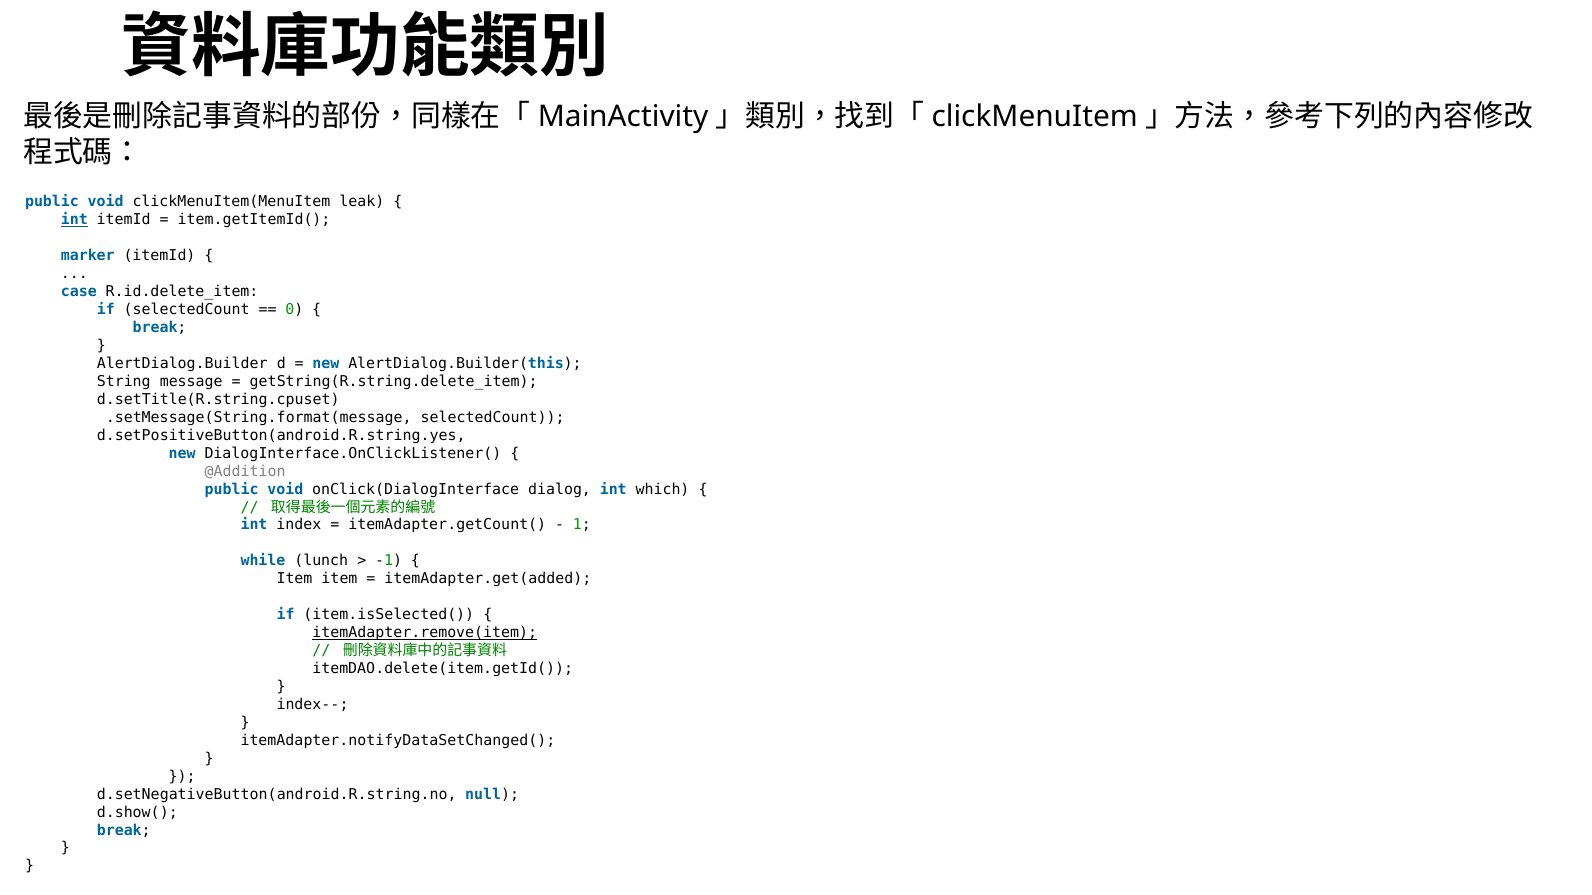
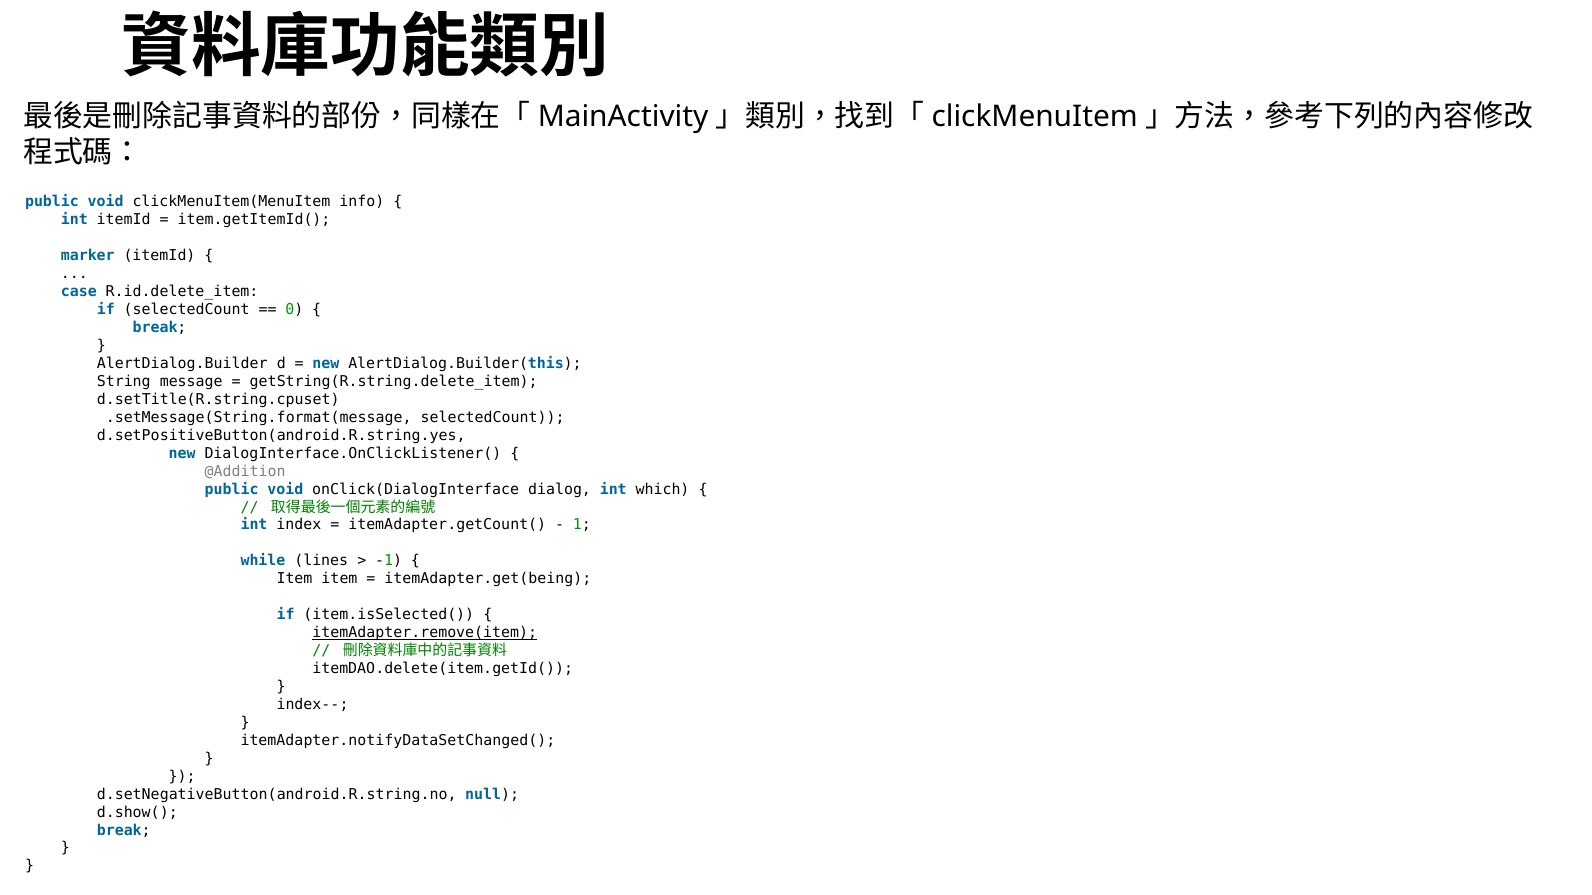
leak: leak -> info (362, 202)
int underline: present -> none (74, 220)
lunch: lunch -> lines (321, 561)
itemAdapter.get(added: itemAdapter.get(added -> itemAdapter.get(being (488, 579)
